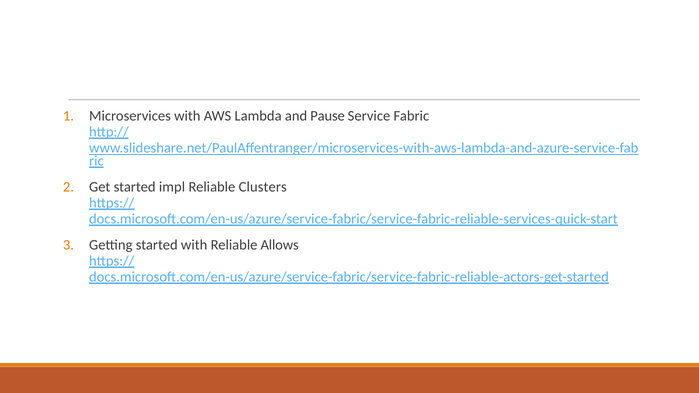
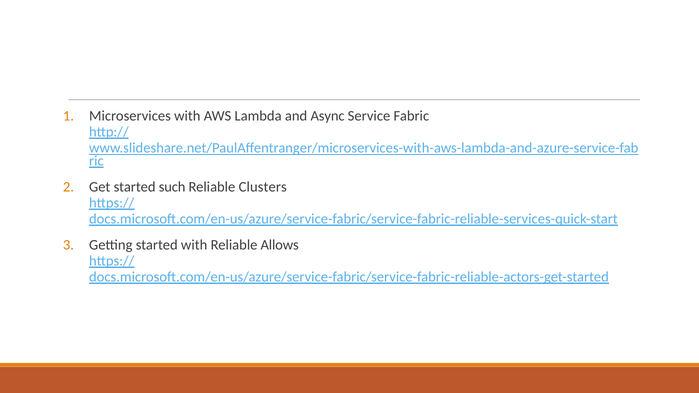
Pause: Pause -> Async (328, 116)
impl: impl -> such (172, 187)
